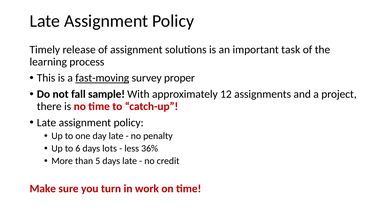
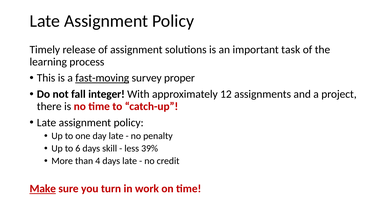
sample: sample -> integer (107, 94)
lots: lots -> skill (110, 149)
36%: 36% -> 39% (150, 149)
5: 5 -> 4 (98, 161)
Make underline: none -> present (43, 189)
